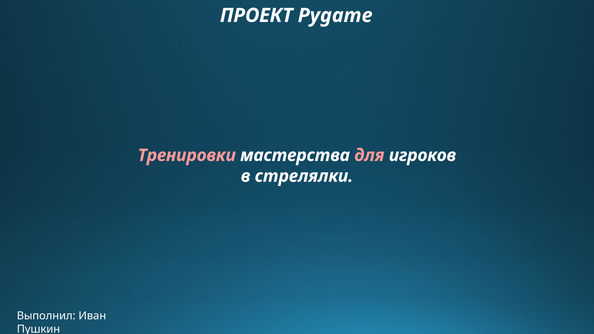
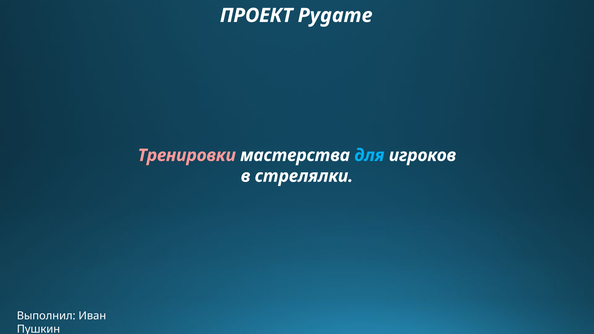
для colour: pink -> light blue (369, 155)
